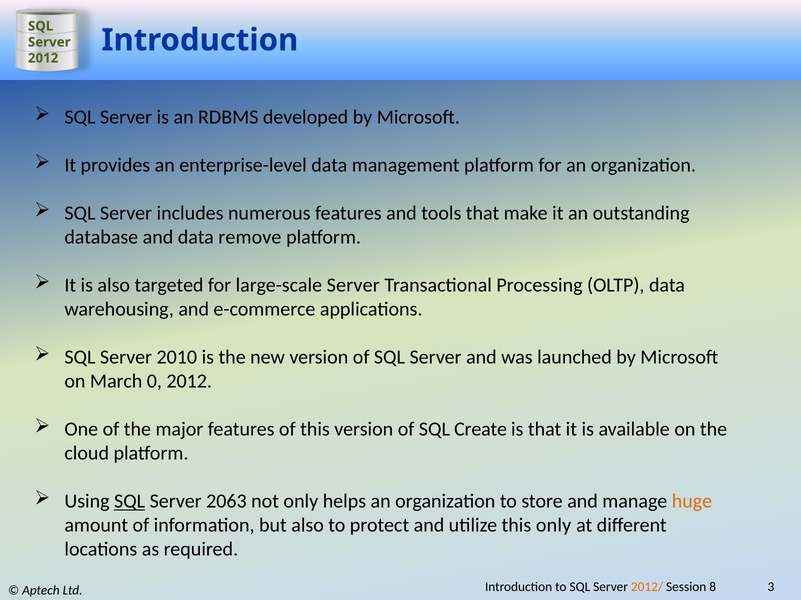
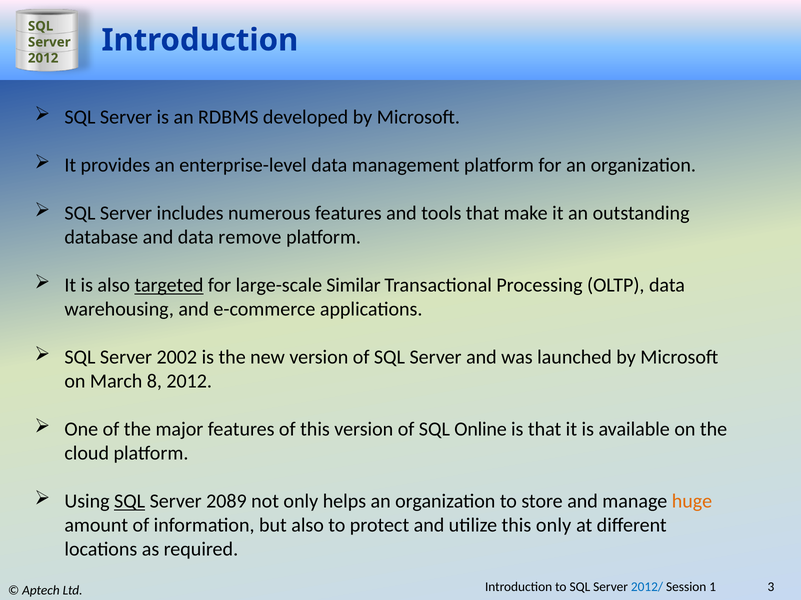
targeted underline: none -> present (169, 286)
large-scale Server: Server -> Similar (353, 286)
2010: 2010 -> 2002 (177, 358)
0: 0 -> 8 (154, 382)
Create: Create -> Online (481, 430)
2063: 2063 -> 2089 (226, 502)
2012/ colour: orange -> blue (647, 588)
8: 8 -> 1 (713, 588)
